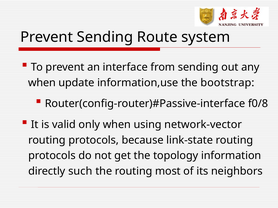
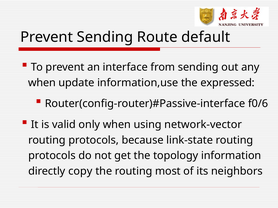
system: system -> default (206, 37)
bootstrap: bootstrap -> expressed (228, 83)
f0/8: f0/8 -> f0/6 (258, 104)
such: such -> copy (80, 172)
